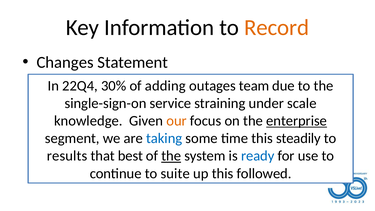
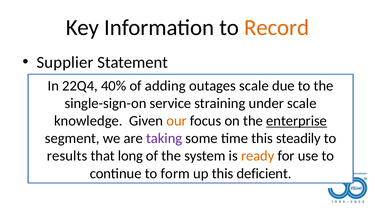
Changes: Changes -> Supplier (65, 62)
30%: 30% -> 40% (114, 86)
outages team: team -> scale (254, 86)
taking colour: blue -> purple (164, 138)
best: best -> long (130, 156)
the underline: present -> none (171, 156)
ready colour: blue -> orange (258, 156)
suite: suite -> form (175, 173)
followed: followed -> deficient (264, 173)
